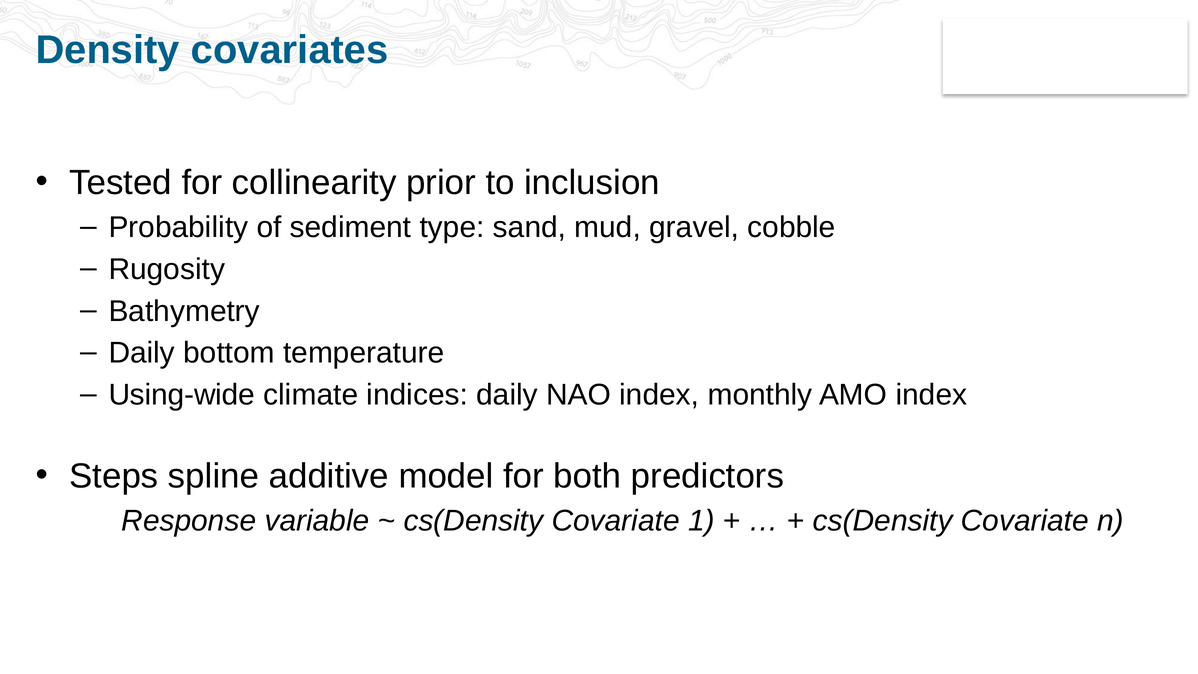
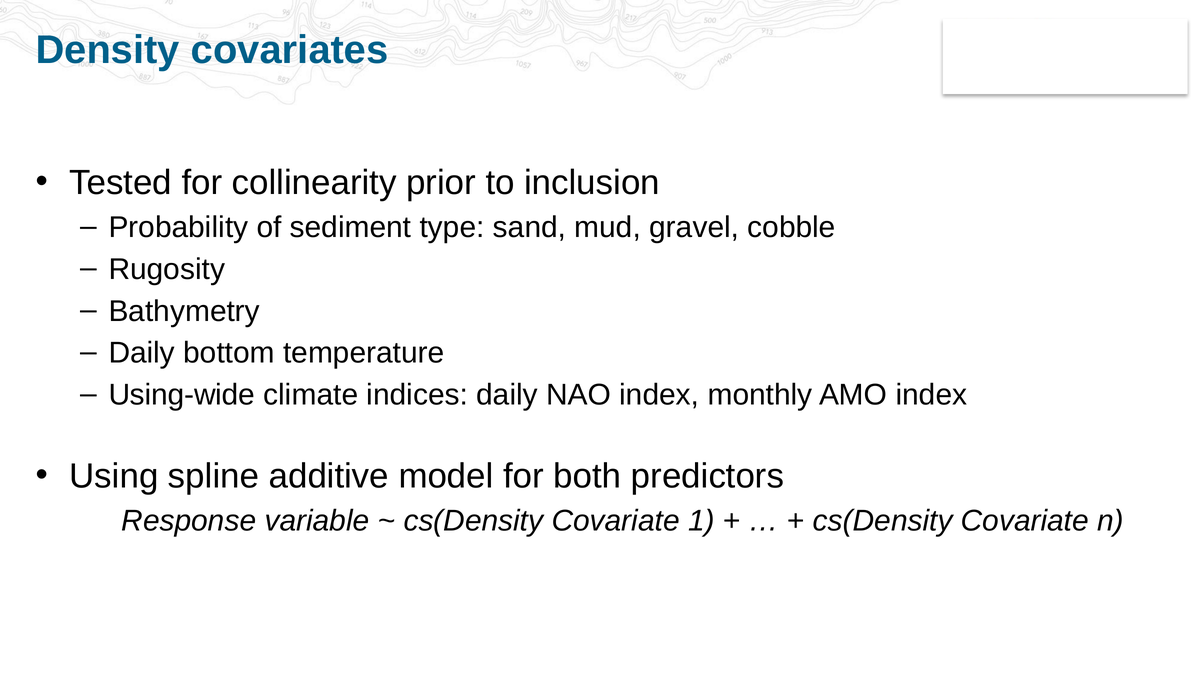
Steps: Steps -> Using (114, 476)
